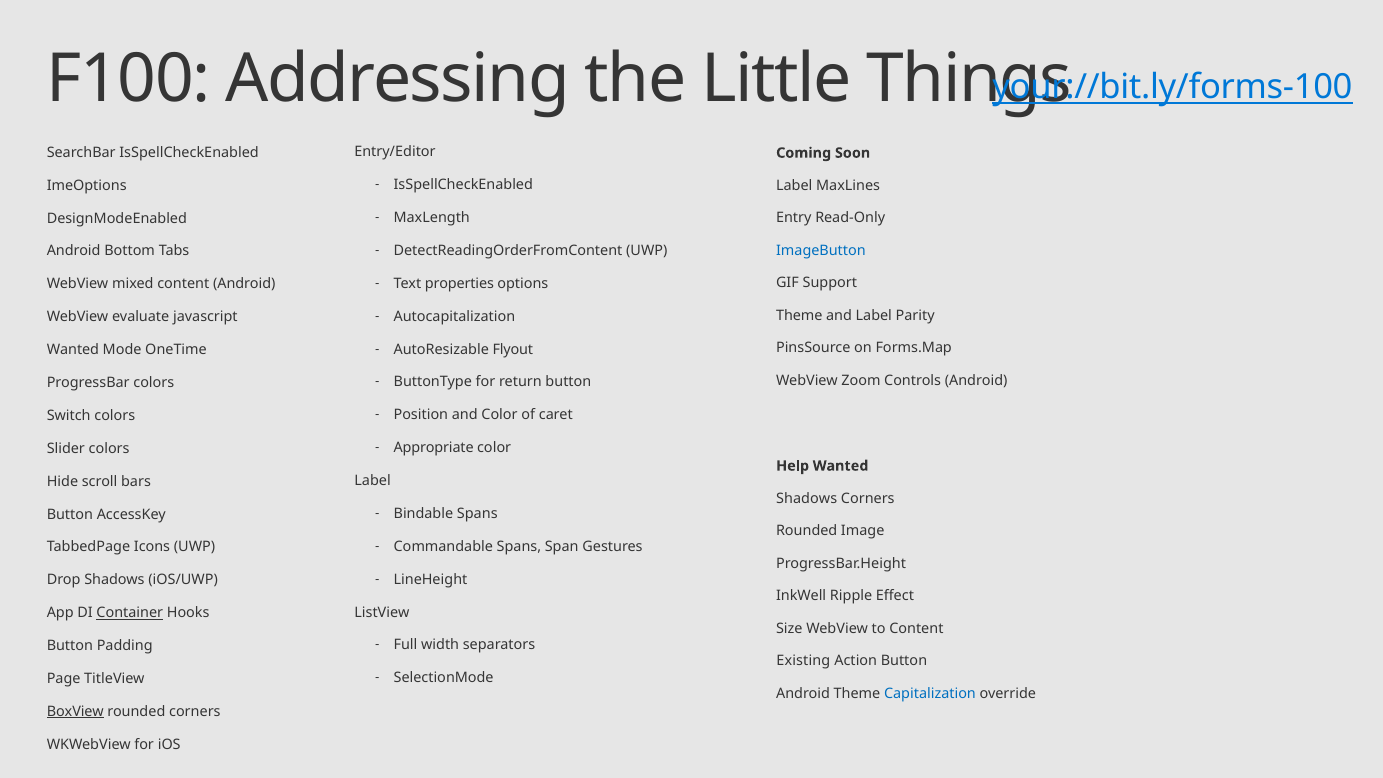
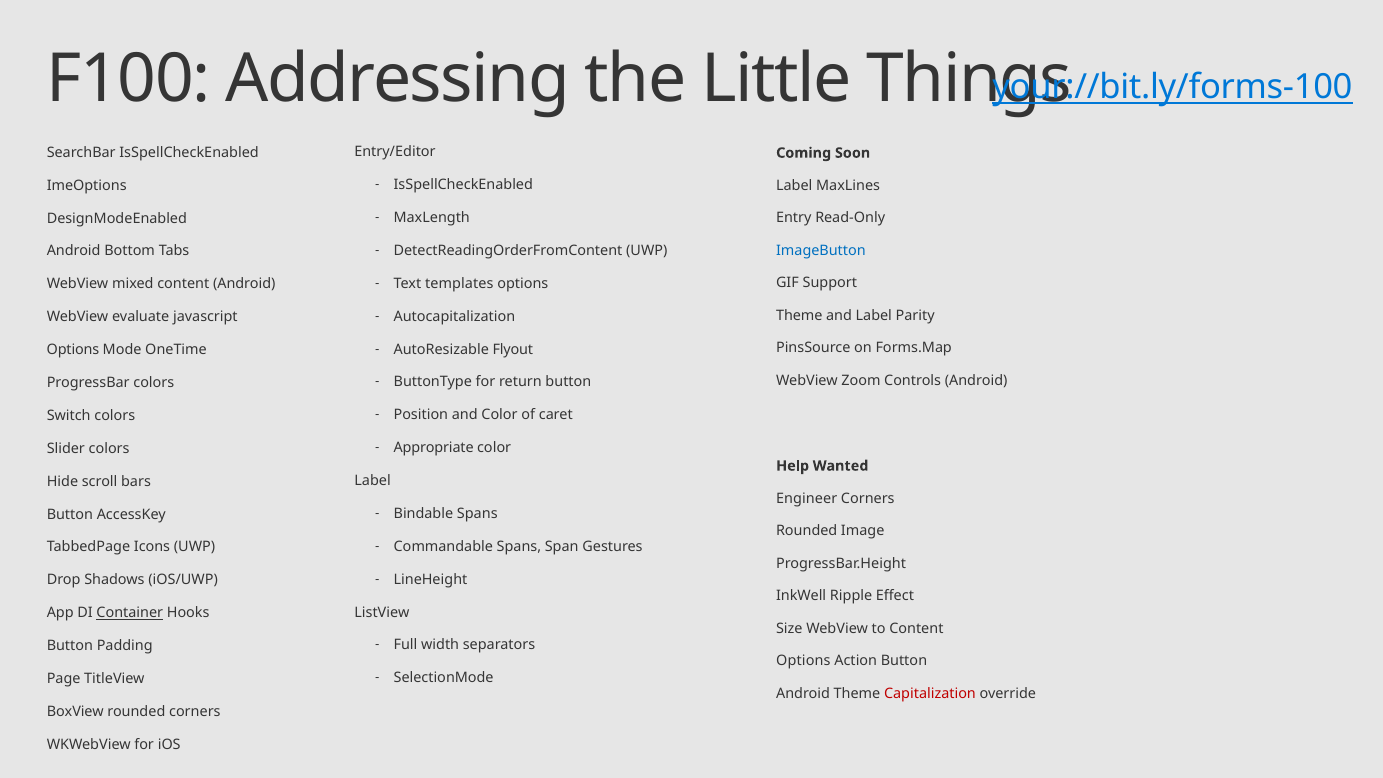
properties: properties -> templates (459, 284)
Wanted: Wanted -> Options (73, 350)
Shadows: Shadows -> Engineer (807, 498)
Existing: Existing -> Options (803, 661)
Capitalization colour: blue -> red (930, 693)
BoxView underline: present -> none (75, 711)
